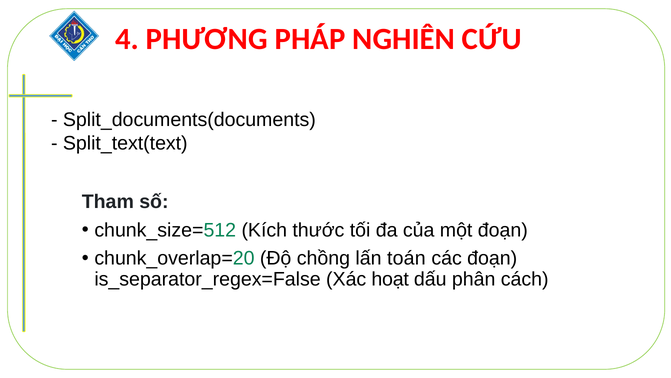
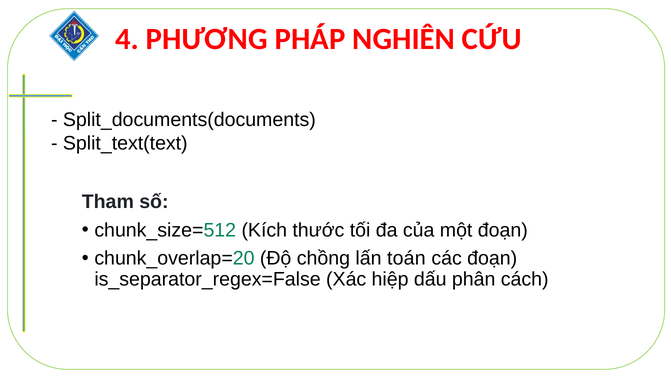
hoạt: hoạt -> hiệp (390, 279)
